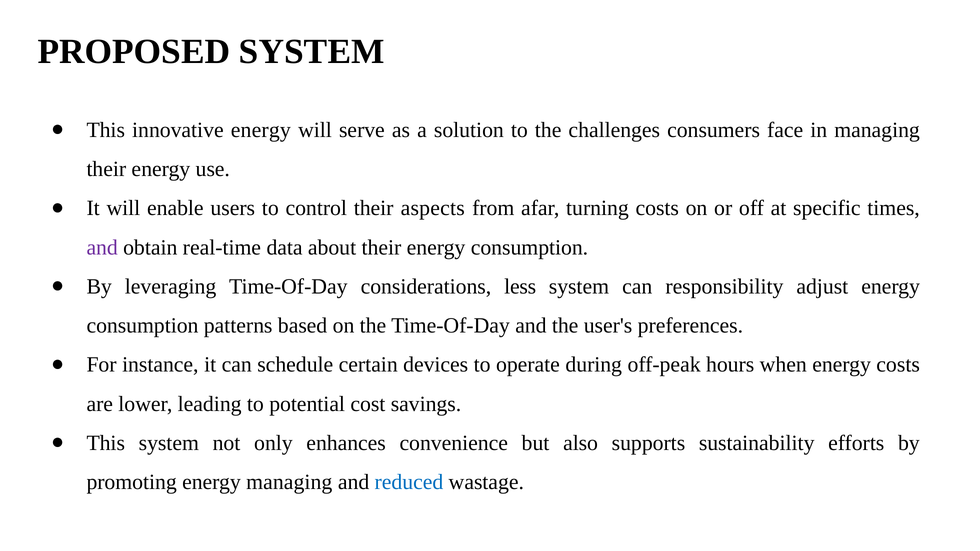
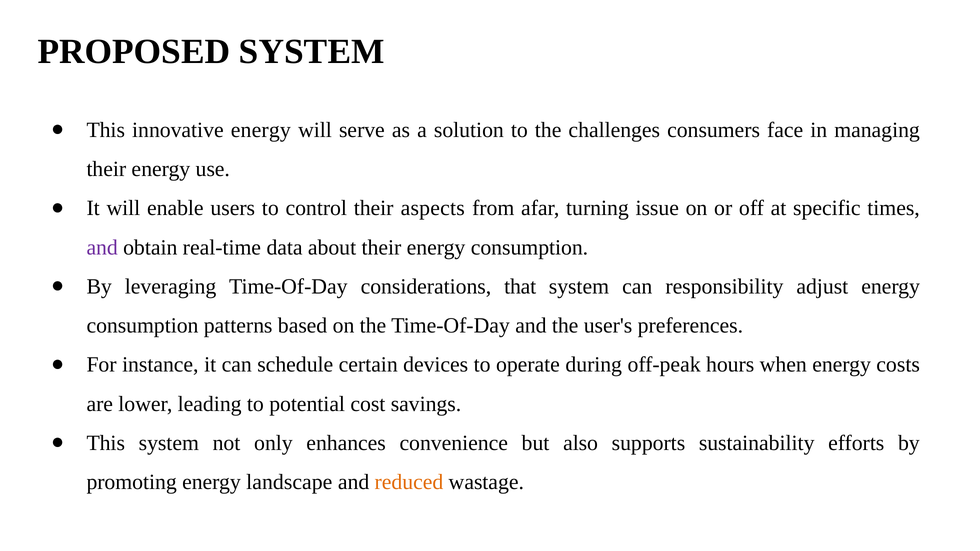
turning costs: costs -> issue (657, 208)
less: less -> that (520, 287)
energy managing: managing -> landscape (289, 482)
reduced colour: blue -> orange (409, 482)
